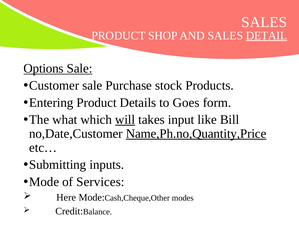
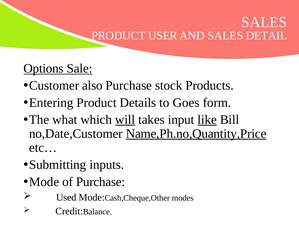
SHOP: SHOP -> USER (163, 35)
DETAIL underline: present -> none (267, 35)
Customer sale: sale -> also (92, 85)
like underline: none -> present (207, 119)
of Services: Services -> Purchase (101, 181)
Here: Here -> Used (66, 197)
